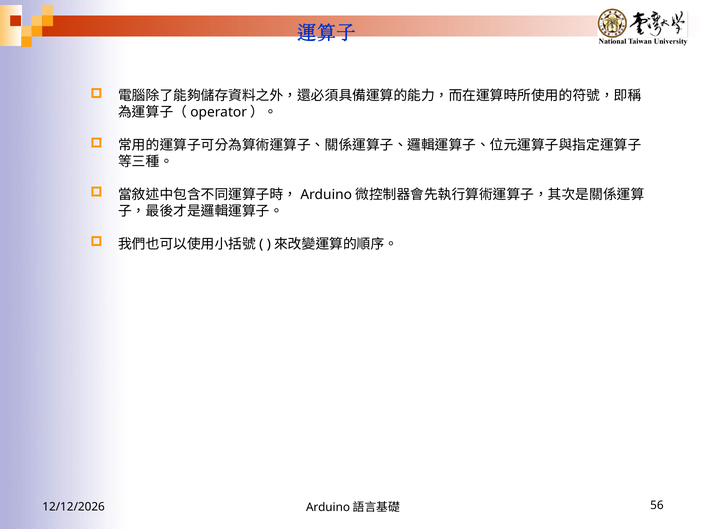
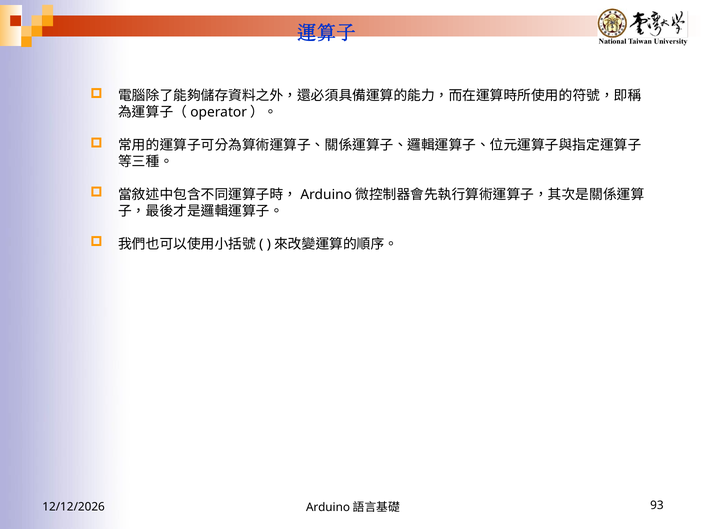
56: 56 -> 93 (657, 506)
